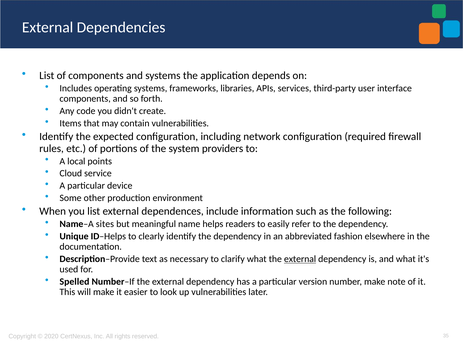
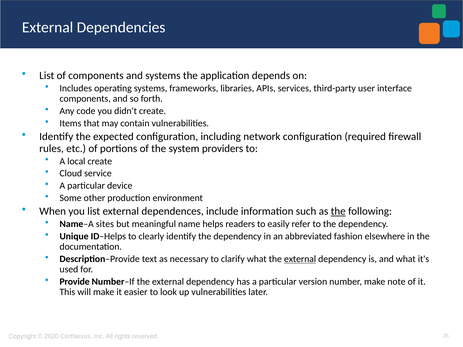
local points: points -> create (100, 161)
the underline: none -> present (338, 211)
Spelled: Spelled -> Provide (75, 282)
